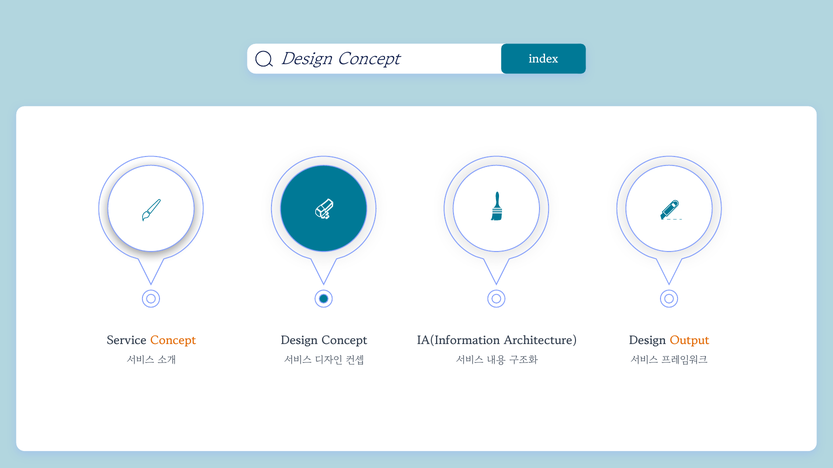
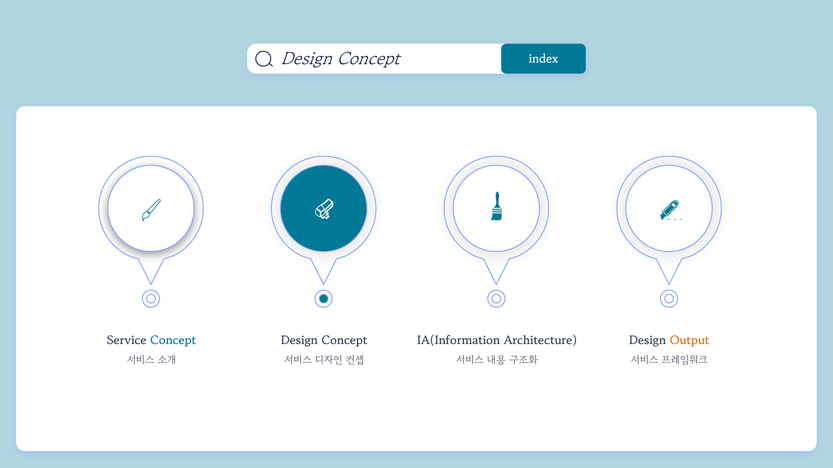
Concept colour: orange -> blue (173, 342)
